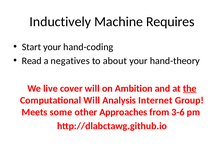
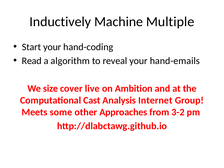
Requires: Requires -> Multiple (170, 22)
negatives: negatives -> algorithm (70, 61)
about: about -> reveal (115, 61)
hand-theory: hand-theory -> hand-emails (175, 61)
live: live -> size (51, 88)
cover will: will -> live (92, 88)
the underline: present -> none (190, 88)
Computational Will: Will -> Cast (92, 100)
3-6: 3-6 -> 3-2 (178, 112)
